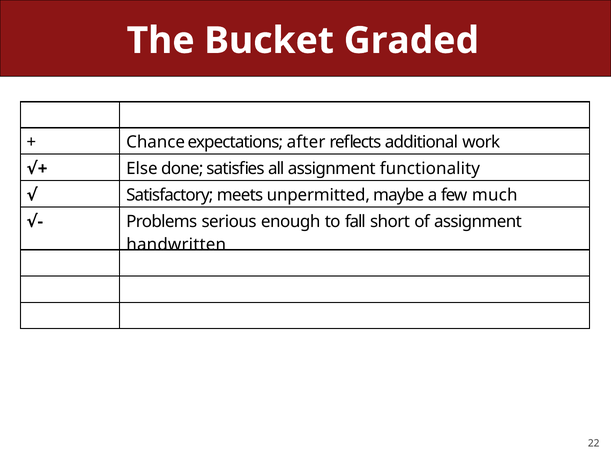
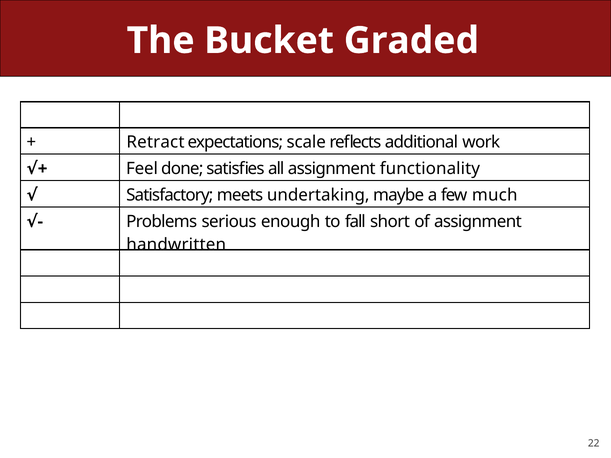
Chance: Chance -> Retract (155, 142)
after: after -> scale (306, 142)
Else: Else -> Feel (142, 169)
unpermitted: unpermitted -> undertaking (318, 195)
